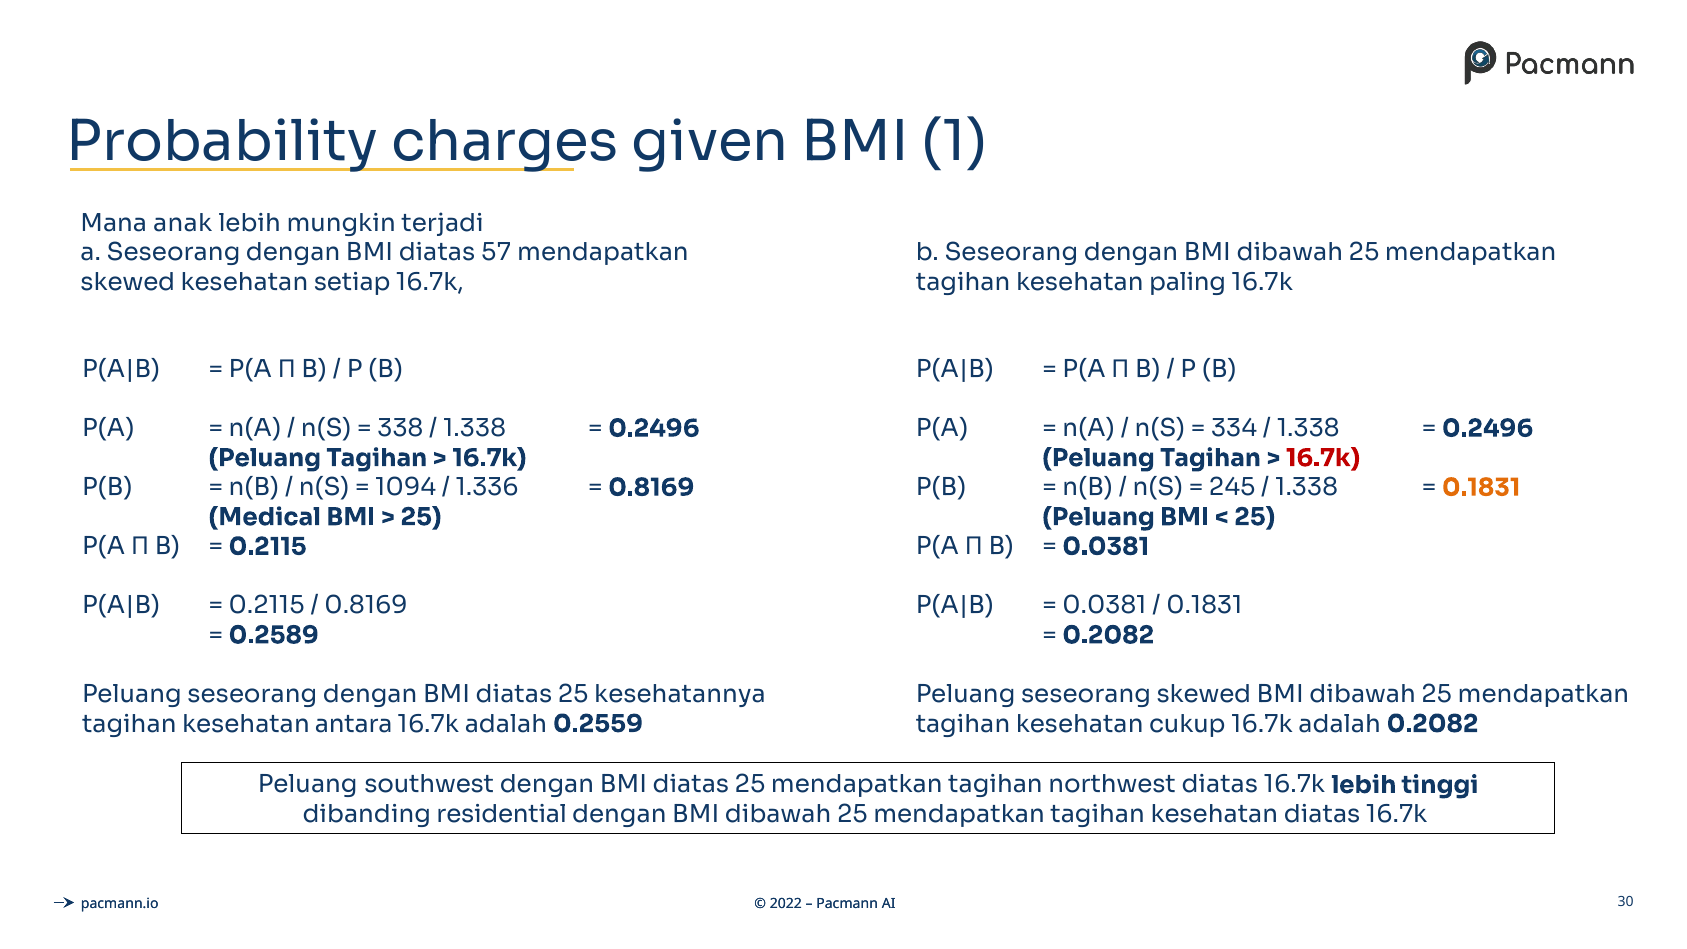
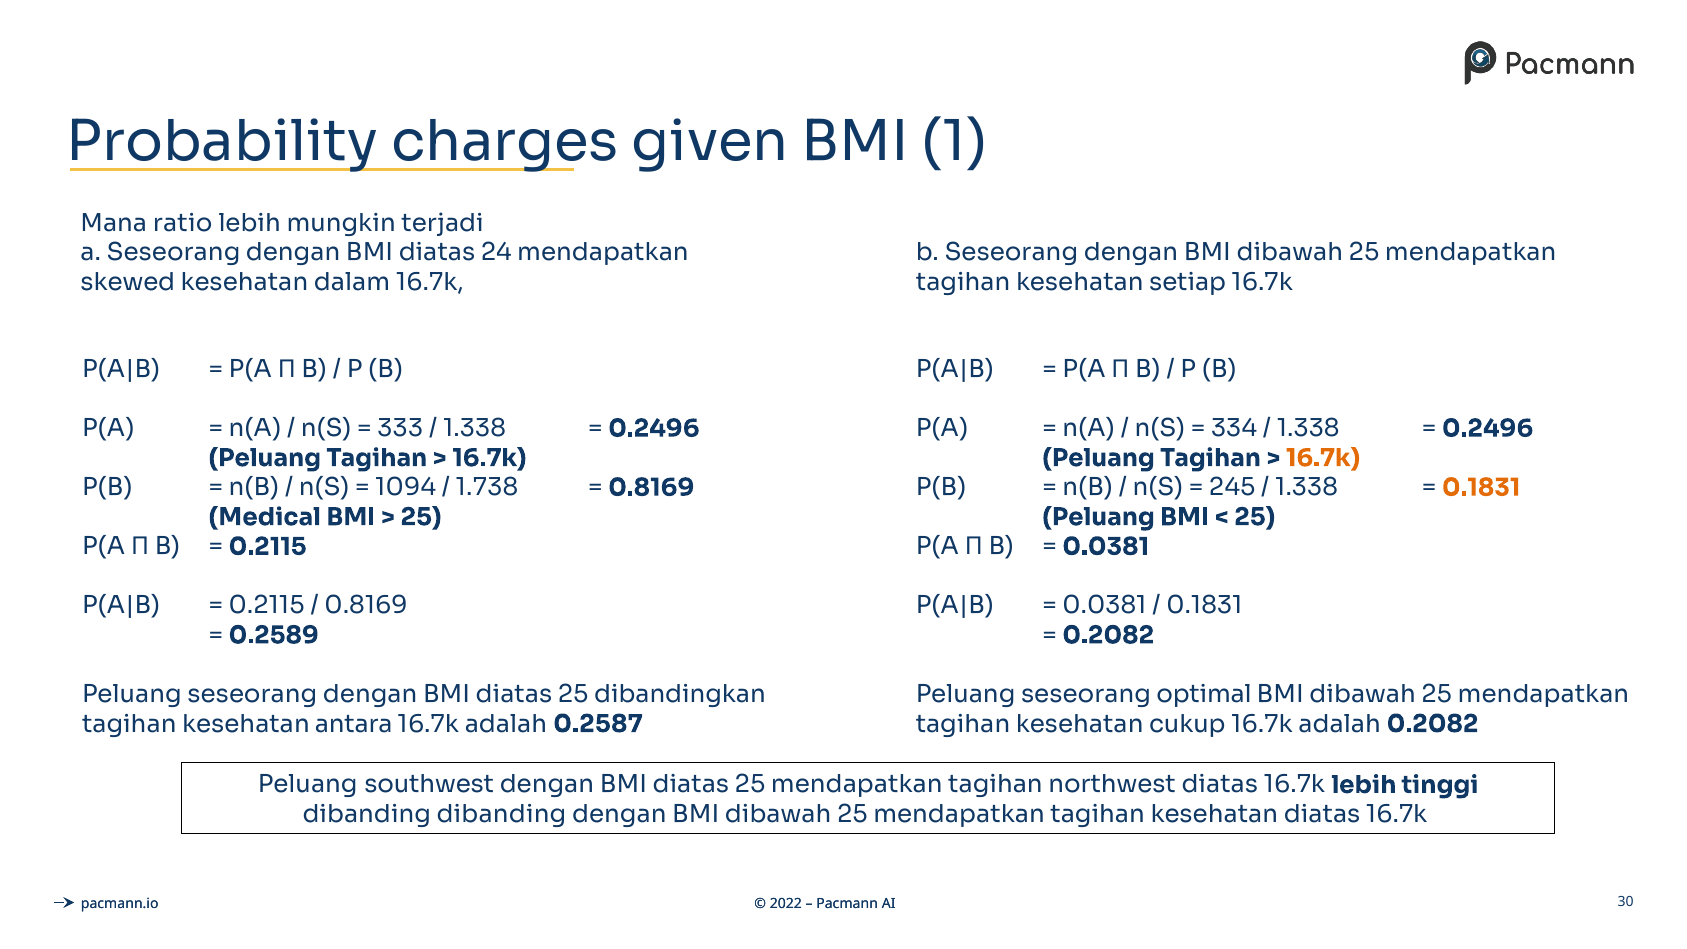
anak: anak -> ratio (183, 223)
57: 57 -> 24 (496, 252)
setiap: setiap -> dalam (352, 282)
paling: paling -> setiap (1188, 282)
338: 338 -> 333 (400, 428)
16.7k colour: red -> orange (1323, 458)
1.336: 1.336 -> 1.738 (487, 488)
kesehatannya: kesehatannya -> dibandingkan (680, 694)
seseorang skewed: skewed -> optimal (1204, 694)
0.2559: 0.2559 -> 0.2587 (598, 724)
dibanding residential: residential -> dibanding (501, 814)
